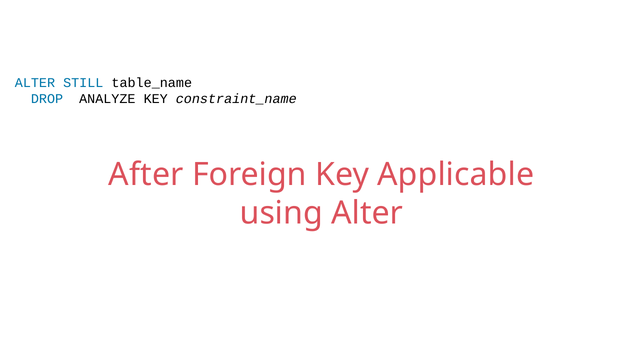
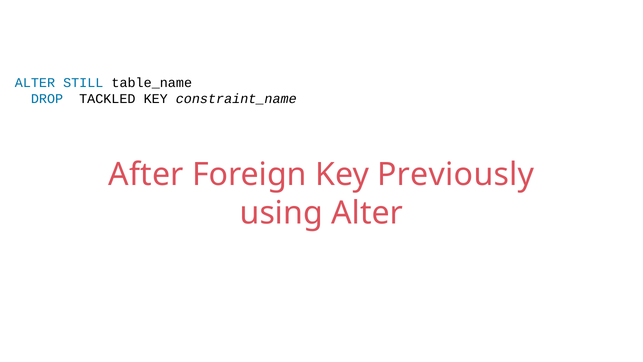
ANALYZE: ANALYZE -> TACKLED (107, 99)
Applicable: Applicable -> Previously (456, 174)
